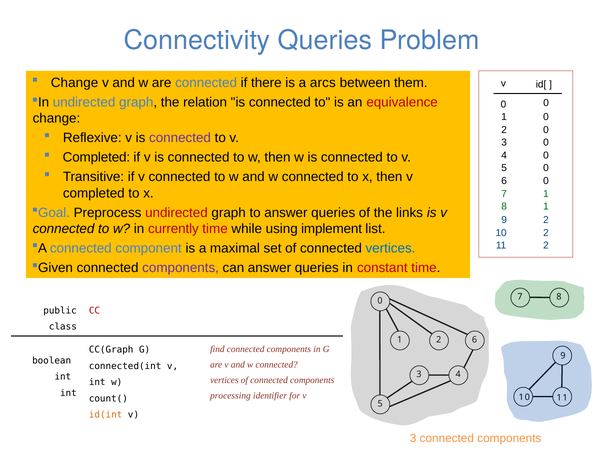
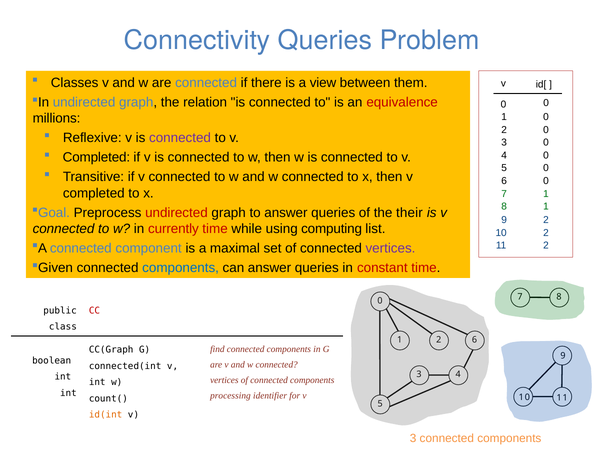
Change: Change -> Classes (75, 83)
arcs: arcs -> view (323, 83)
change: change -> millions (56, 118)
links: links -> their (409, 213)
implement: implement -> computing (332, 229)
vertices colour: blue -> purple (390, 248)
components colour: purple -> blue (181, 268)
